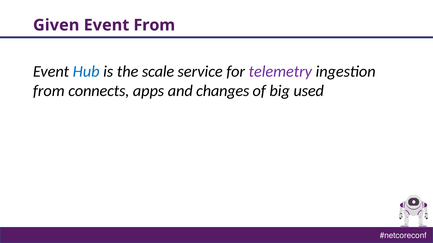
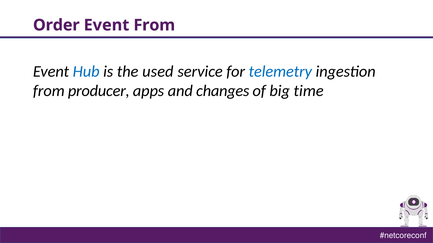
Given: Given -> Order (56, 25)
scale: scale -> used (158, 72)
telemetry colour: purple -> blue (280, 72)
connects: connects -> producer (99, 91)
used: used -> time (309, 91)
